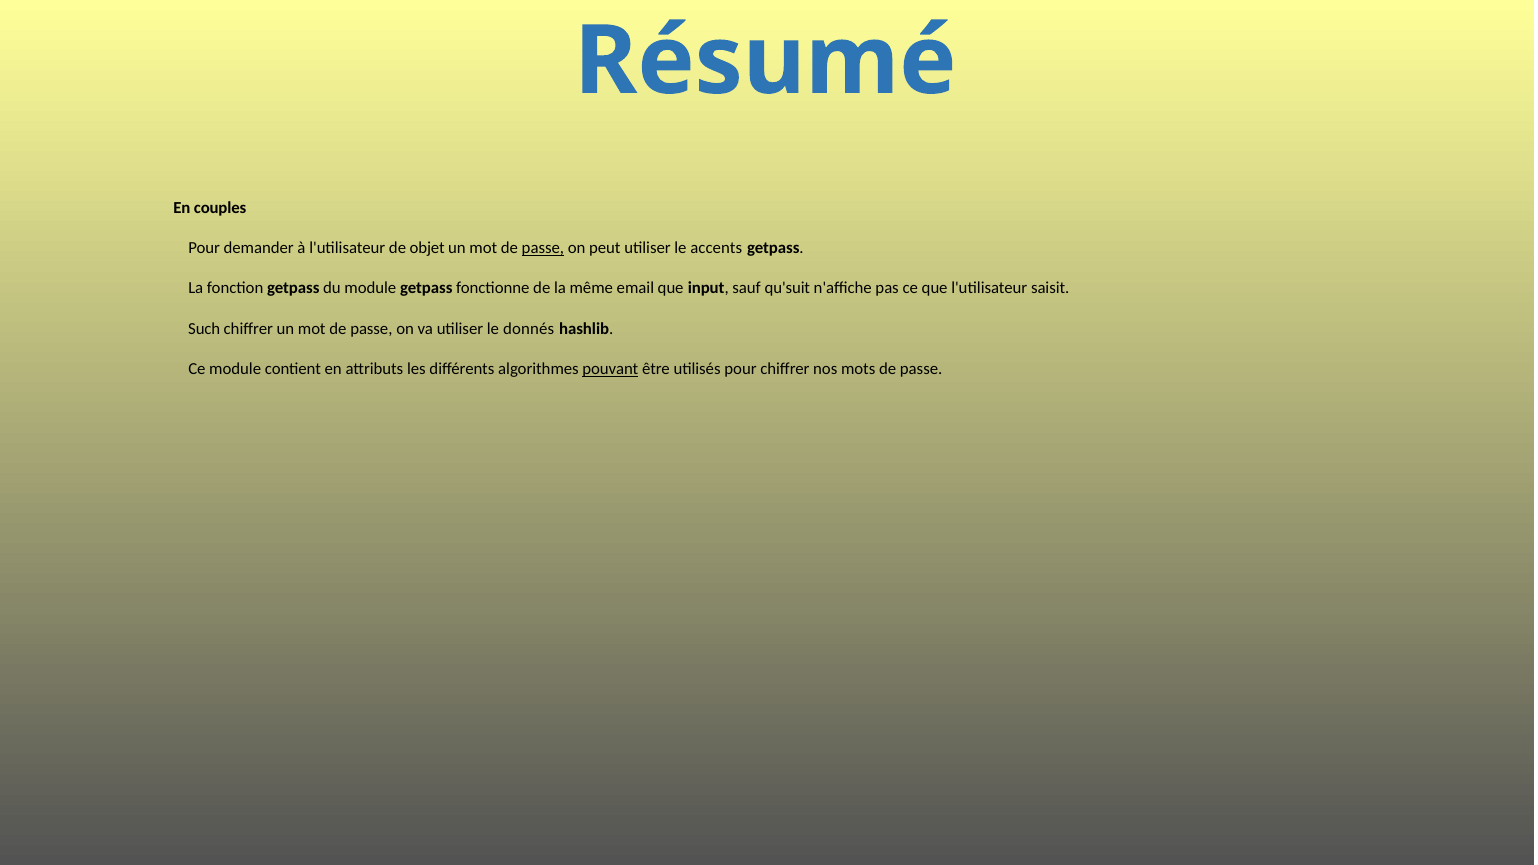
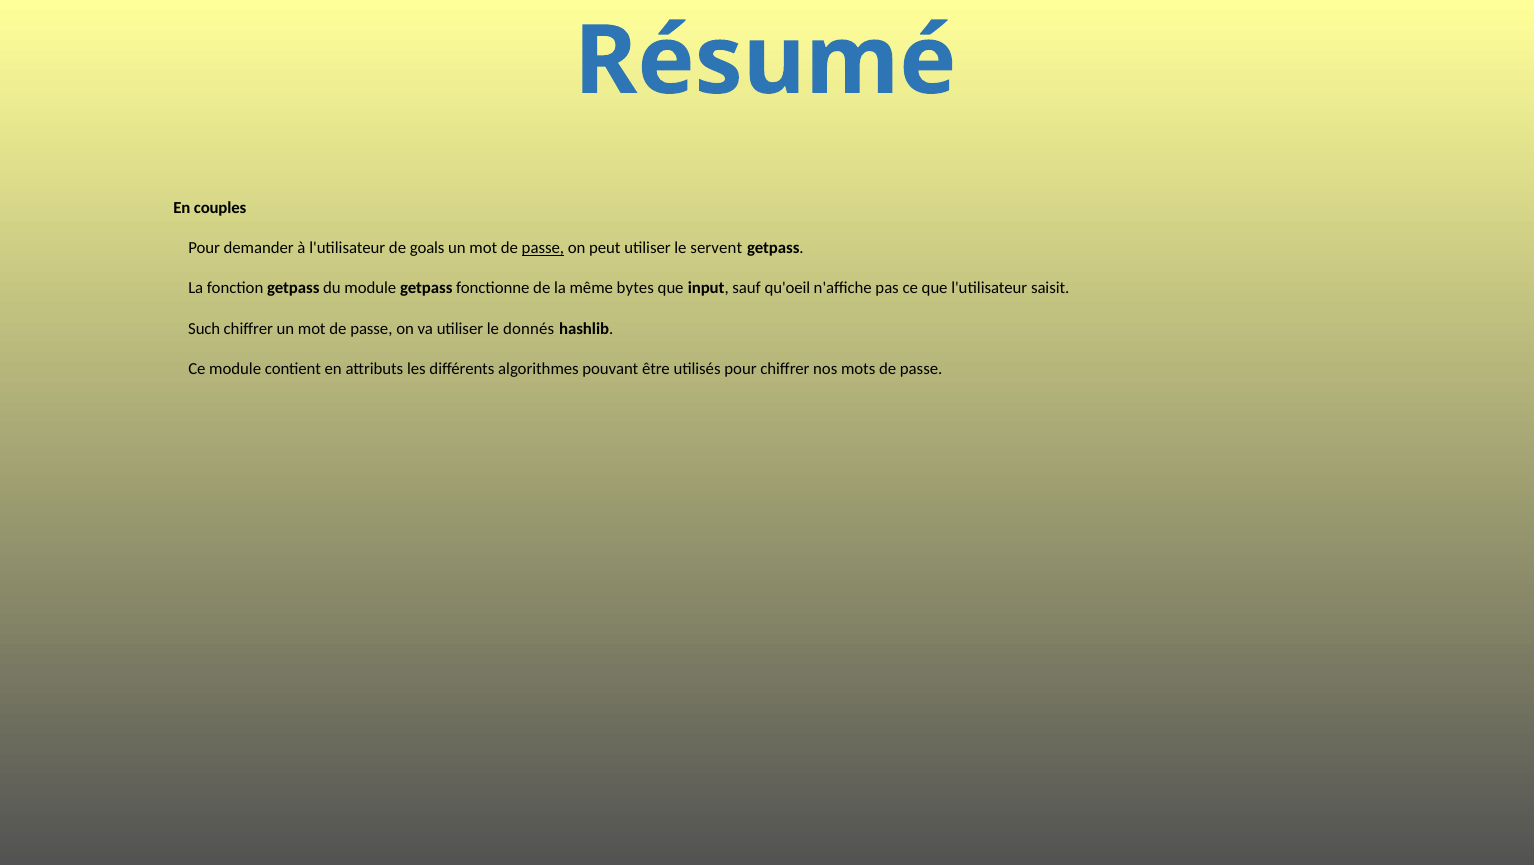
objet: objet -> goals (427, 248)
accents: accents -> servent (716, 248)
email: email -> bytes (635, 288)
qu'suit: qu'suit -> qu'oeil (787, 288)
pouvant underline: present -> none (610, 369)
